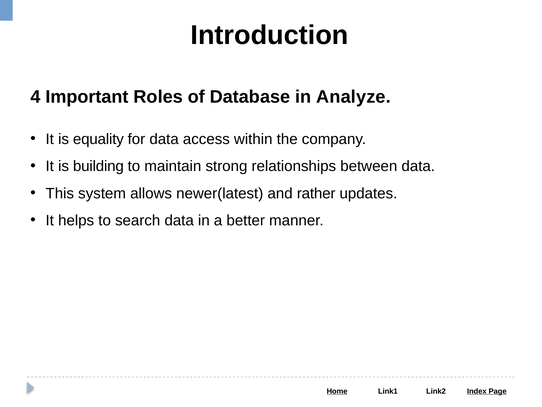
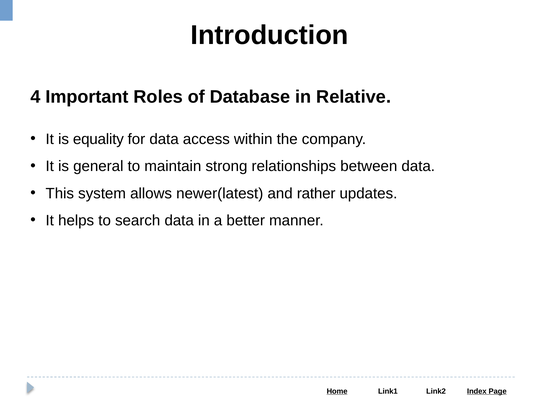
Analyze: Analyze -> Relative (354, 97)
building: building -> general (98, 166)
